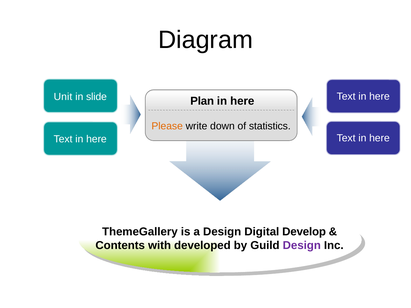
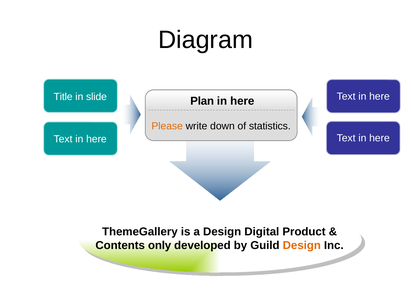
Unit: Unit -> Title (63, 97)
Develop: Develop -> Product (304, 232)
with: with -> only (160, 246)
Design colour: purple -> orange (302, 246)
